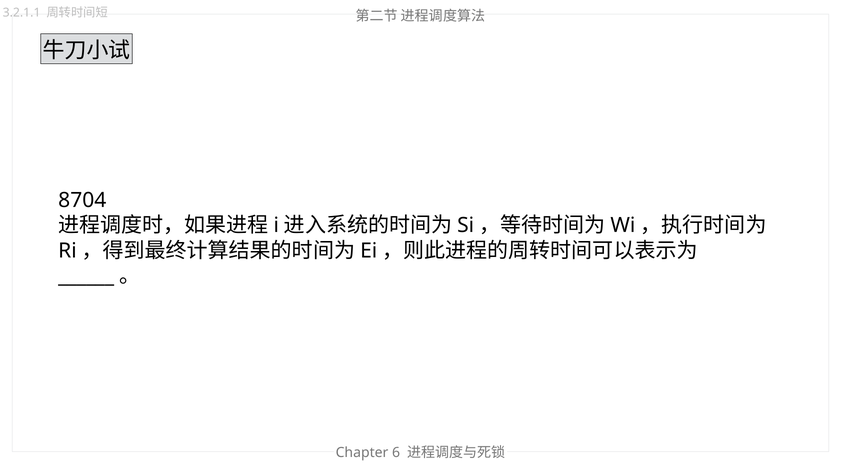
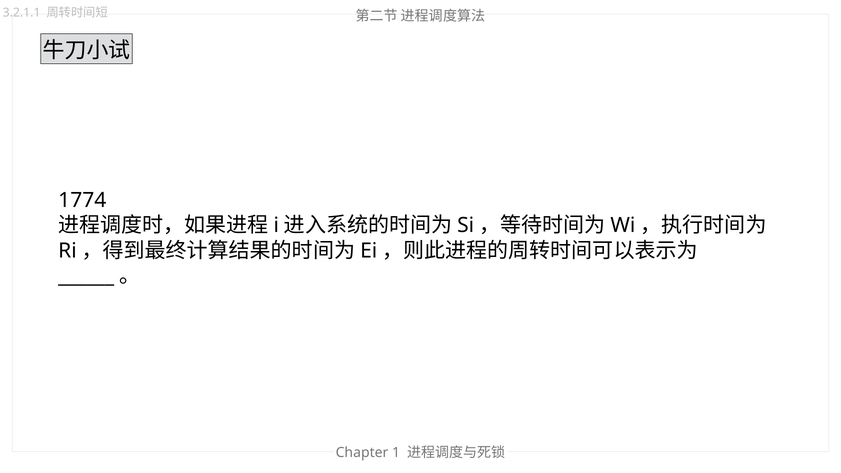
8704: 8704 -> 1774 (82, 200)
6: 6 -> 1 (396, 453)
